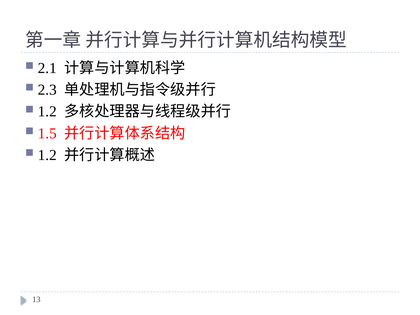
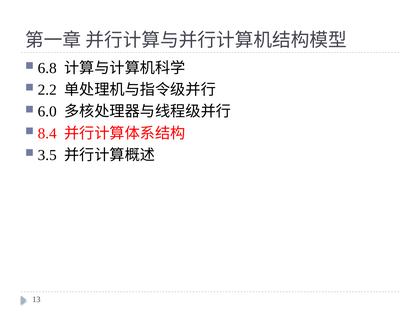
2.1: 2.1 -> 6.8 (47, 68)
2.3: 2.3 -> 2.2 (47, 90)
1.2: 1.2 -> 6.0 (47, 112)
1.5: 1.5 -> 8.4 (47, 133)
1.2: 1.2 -> 3.5 (47, 155)
